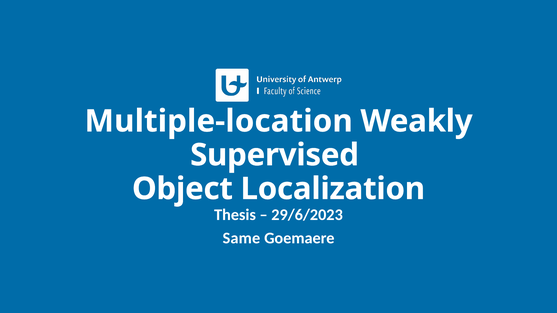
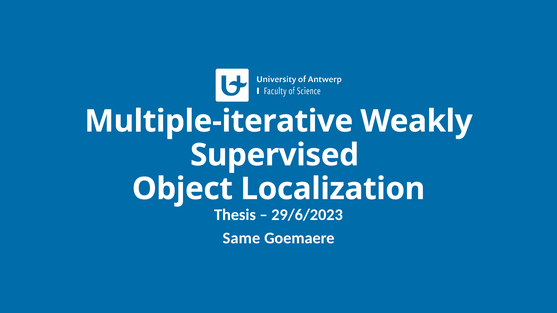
Multiple-location: Multiple-location -> Multiple-iterative (219, 121)
